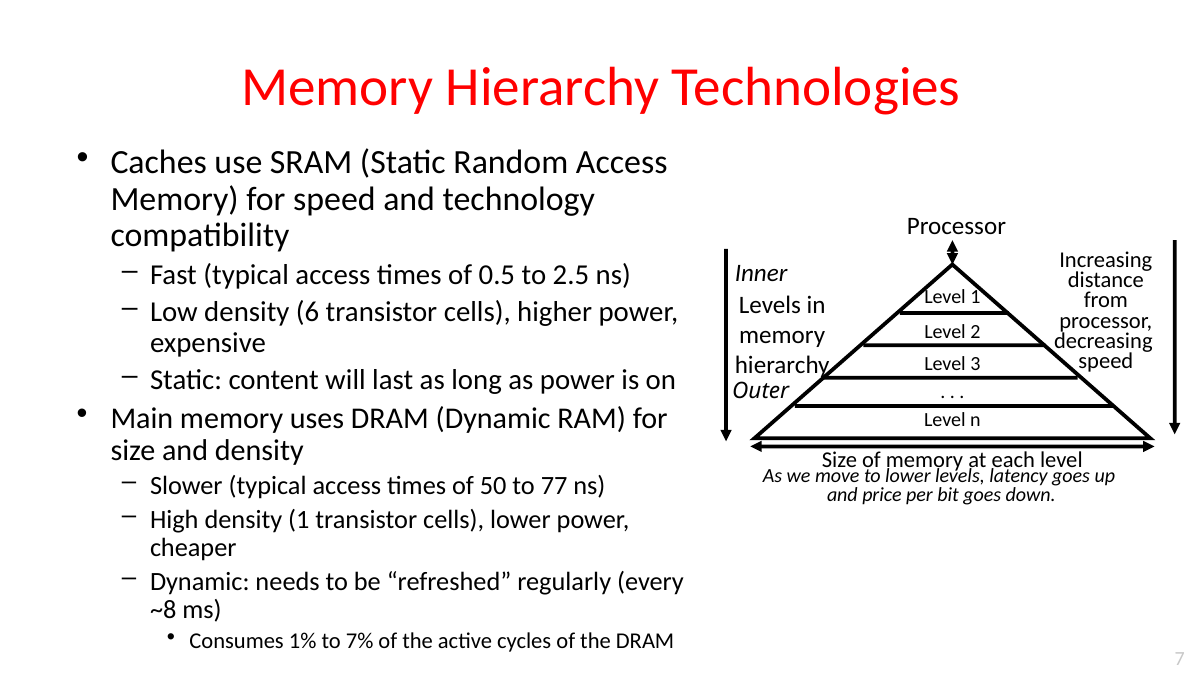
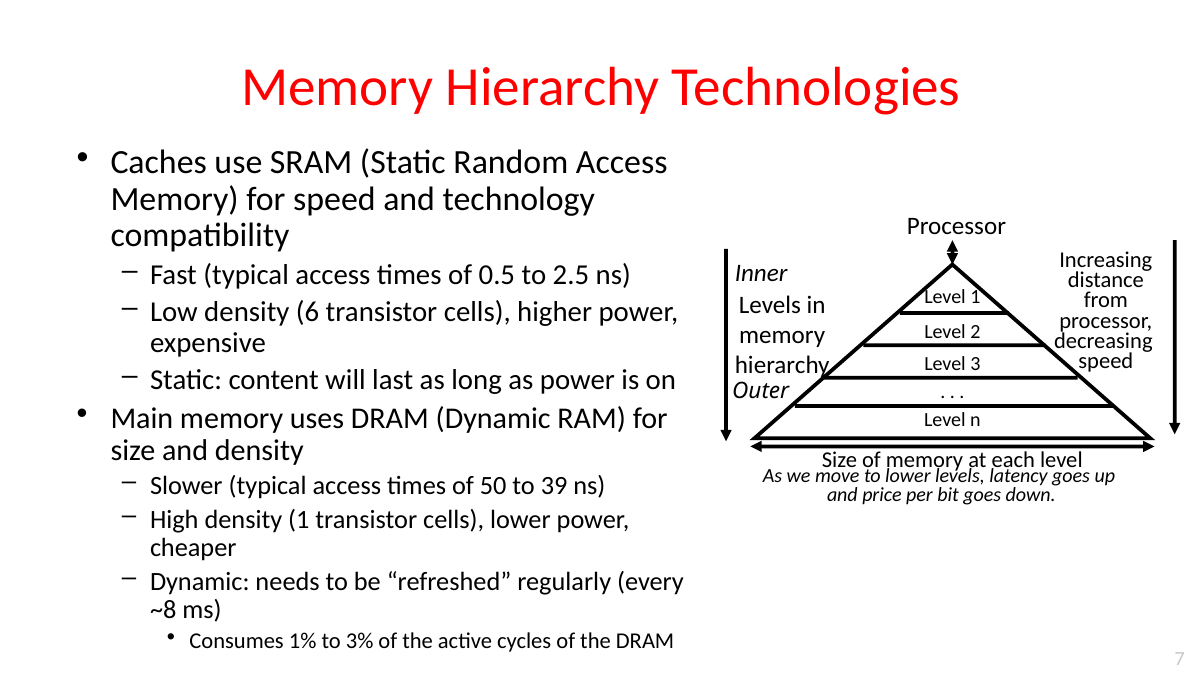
77: 77 -> 39 (554, 486)
7%: 7% -> 3% (360, 641)
